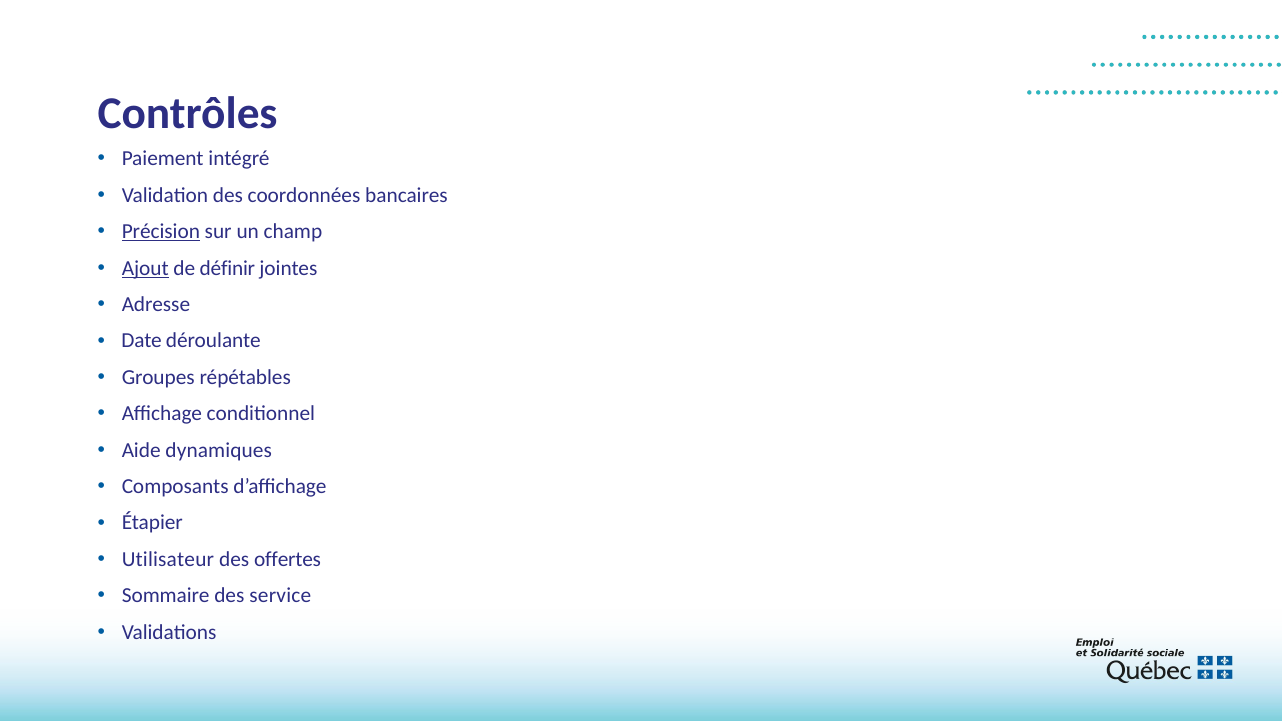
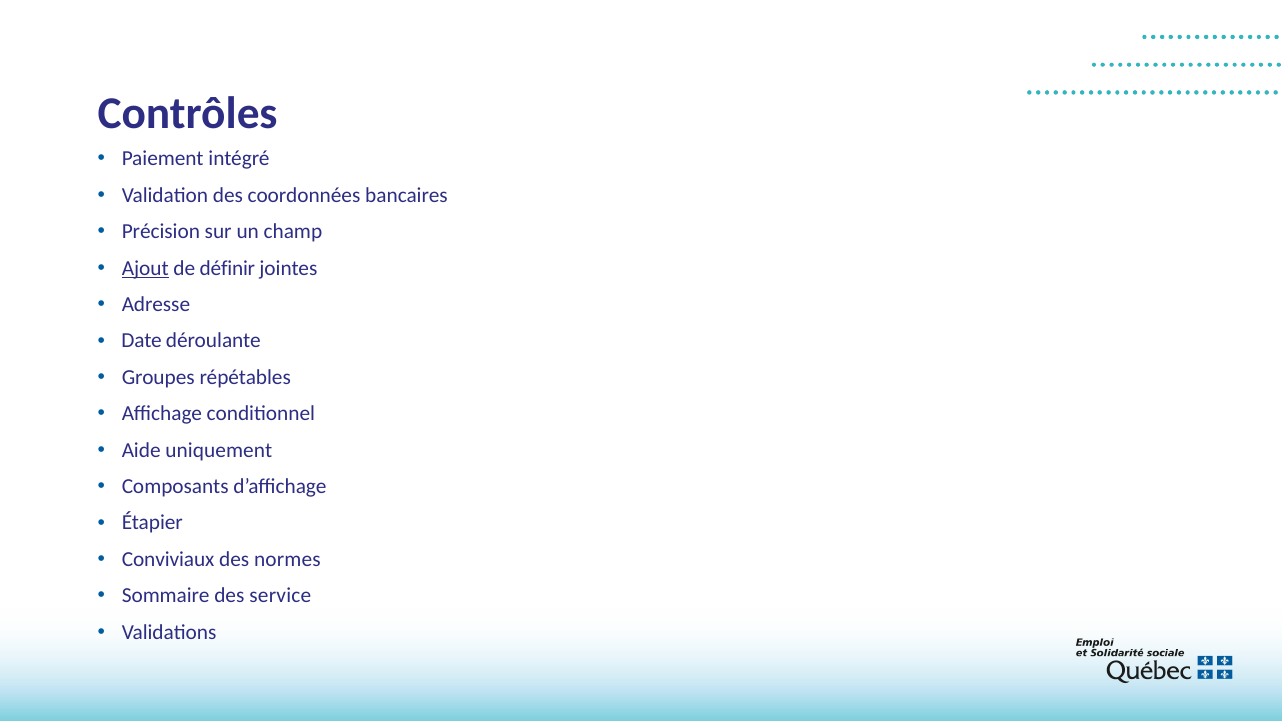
Précision underline: present -> none (161, 232)
dynamiques: dynamiques -> uniquement (219, 450)
Utilisateur: Utilisateur -> Conviviaux (168, 559)
offertes: offertes -> normes (287, 559)
